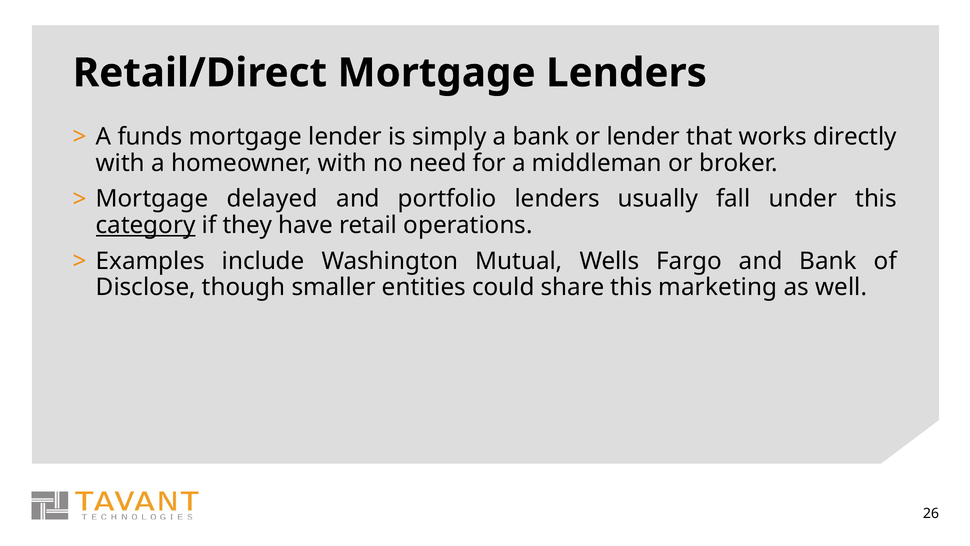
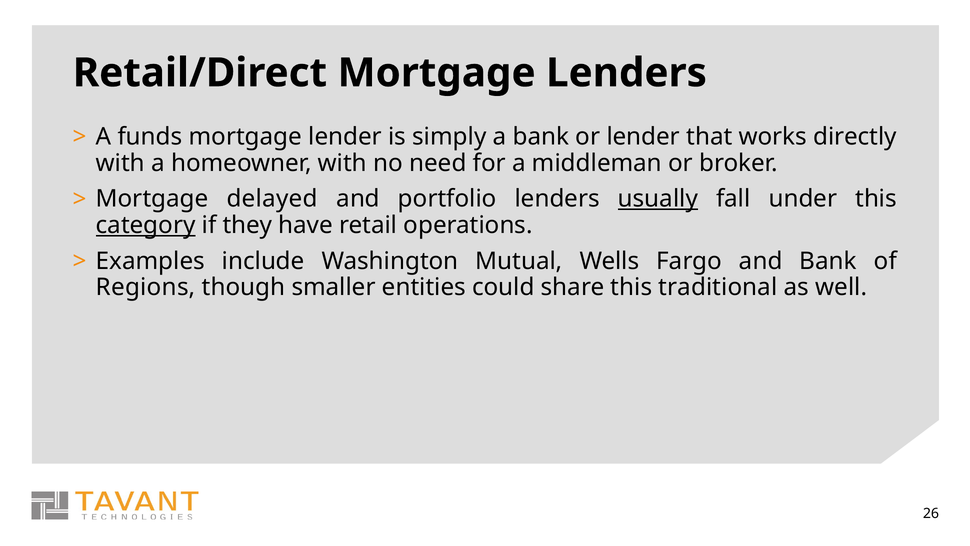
usually underline: none -> present (658, 199)
Disclose: Disclose -> Regions (146, 287)
marketing: marketing -> traditional (718, 287)
